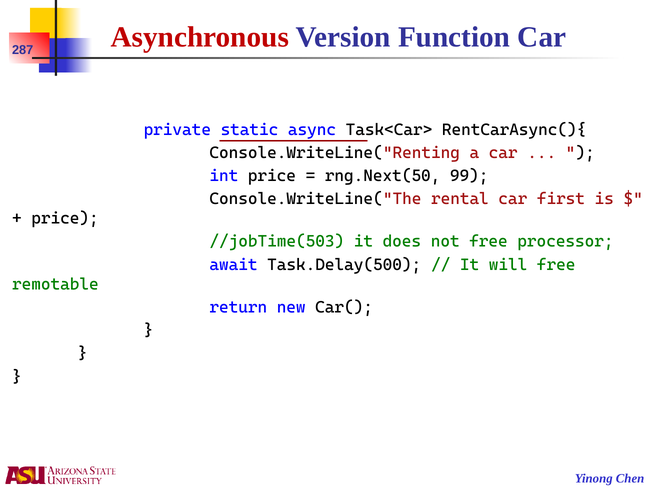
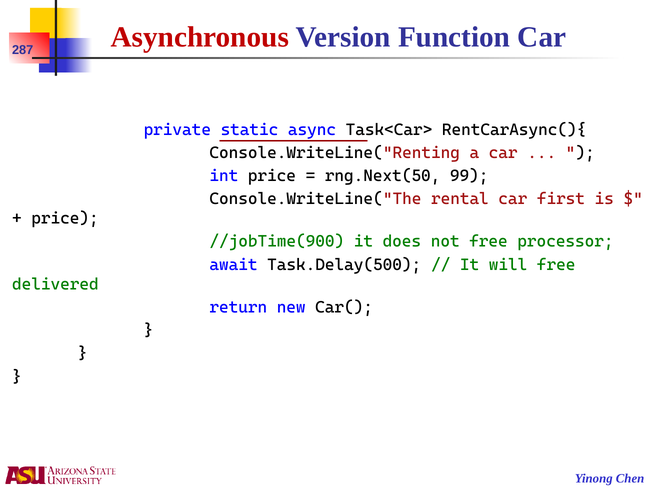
//jobTime(503: //jobTime(503 -> //jobTime(900 (277, 241)
remotable: remotable -> delivered (55, 284)
